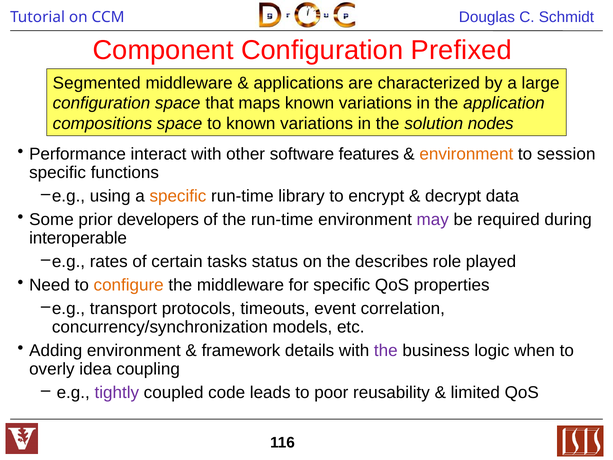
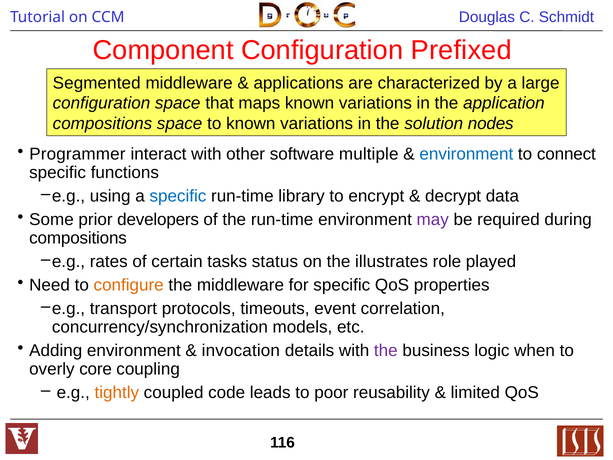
Performance: Performance -> Programmer (77, 154)
features: features -> multiple (369, 154)
environment colour: orange -> blue (466, 154)
session: session -> connect (566, 154)
specific colour: orange -> blue (178, 196)
interoperable: interoperable -> compositions (78, 238)
describes: describes -> illustrates (392, 261)
framework: framework -> invocation (241, 350)
idea: idea -> core (96, 369)
tightly colour: purple -> orange (117, 392)
